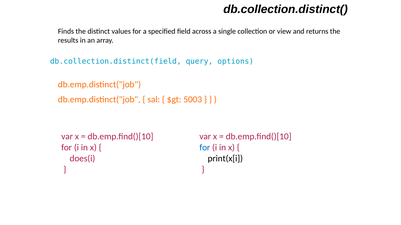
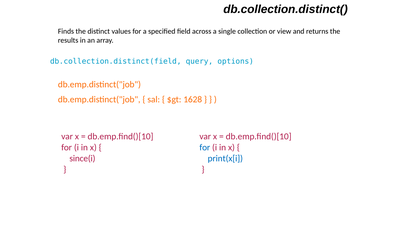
5003: 5003 -> 1628 (193, 100)
does(i: does(i -> since(i (82, 159)
print(x[i colour: black -> blue (225, 159)
